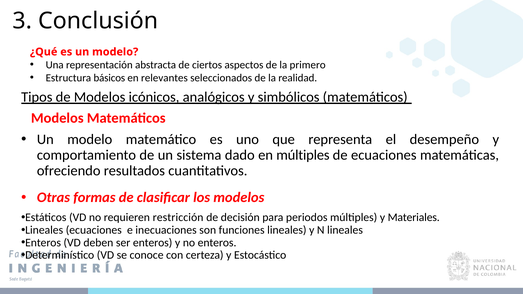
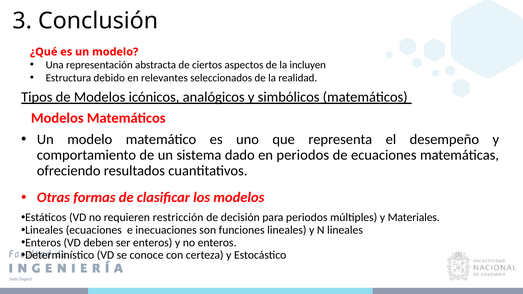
primero: primero -> incluyen (308, 65)
básicos: básicos -> debido (109, 78)
en múltiples: múltiples -> periodos (303, 155)
